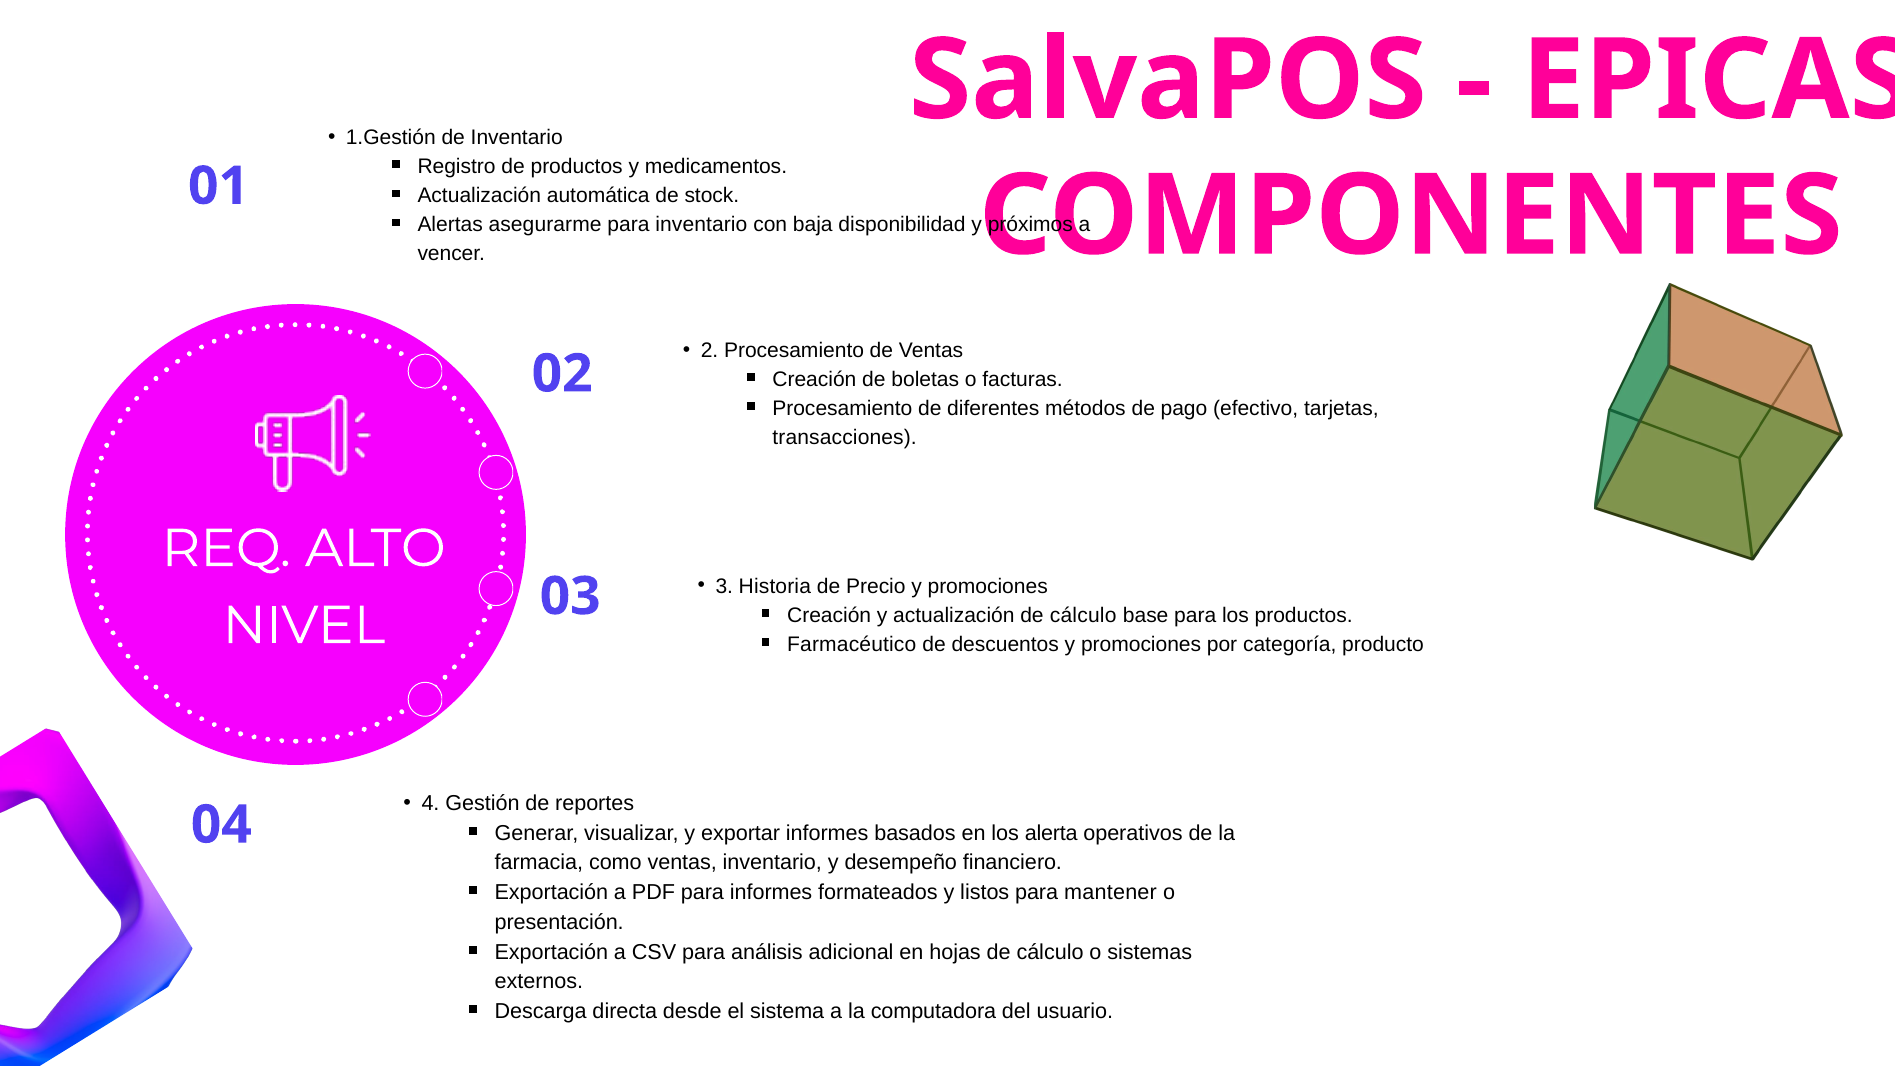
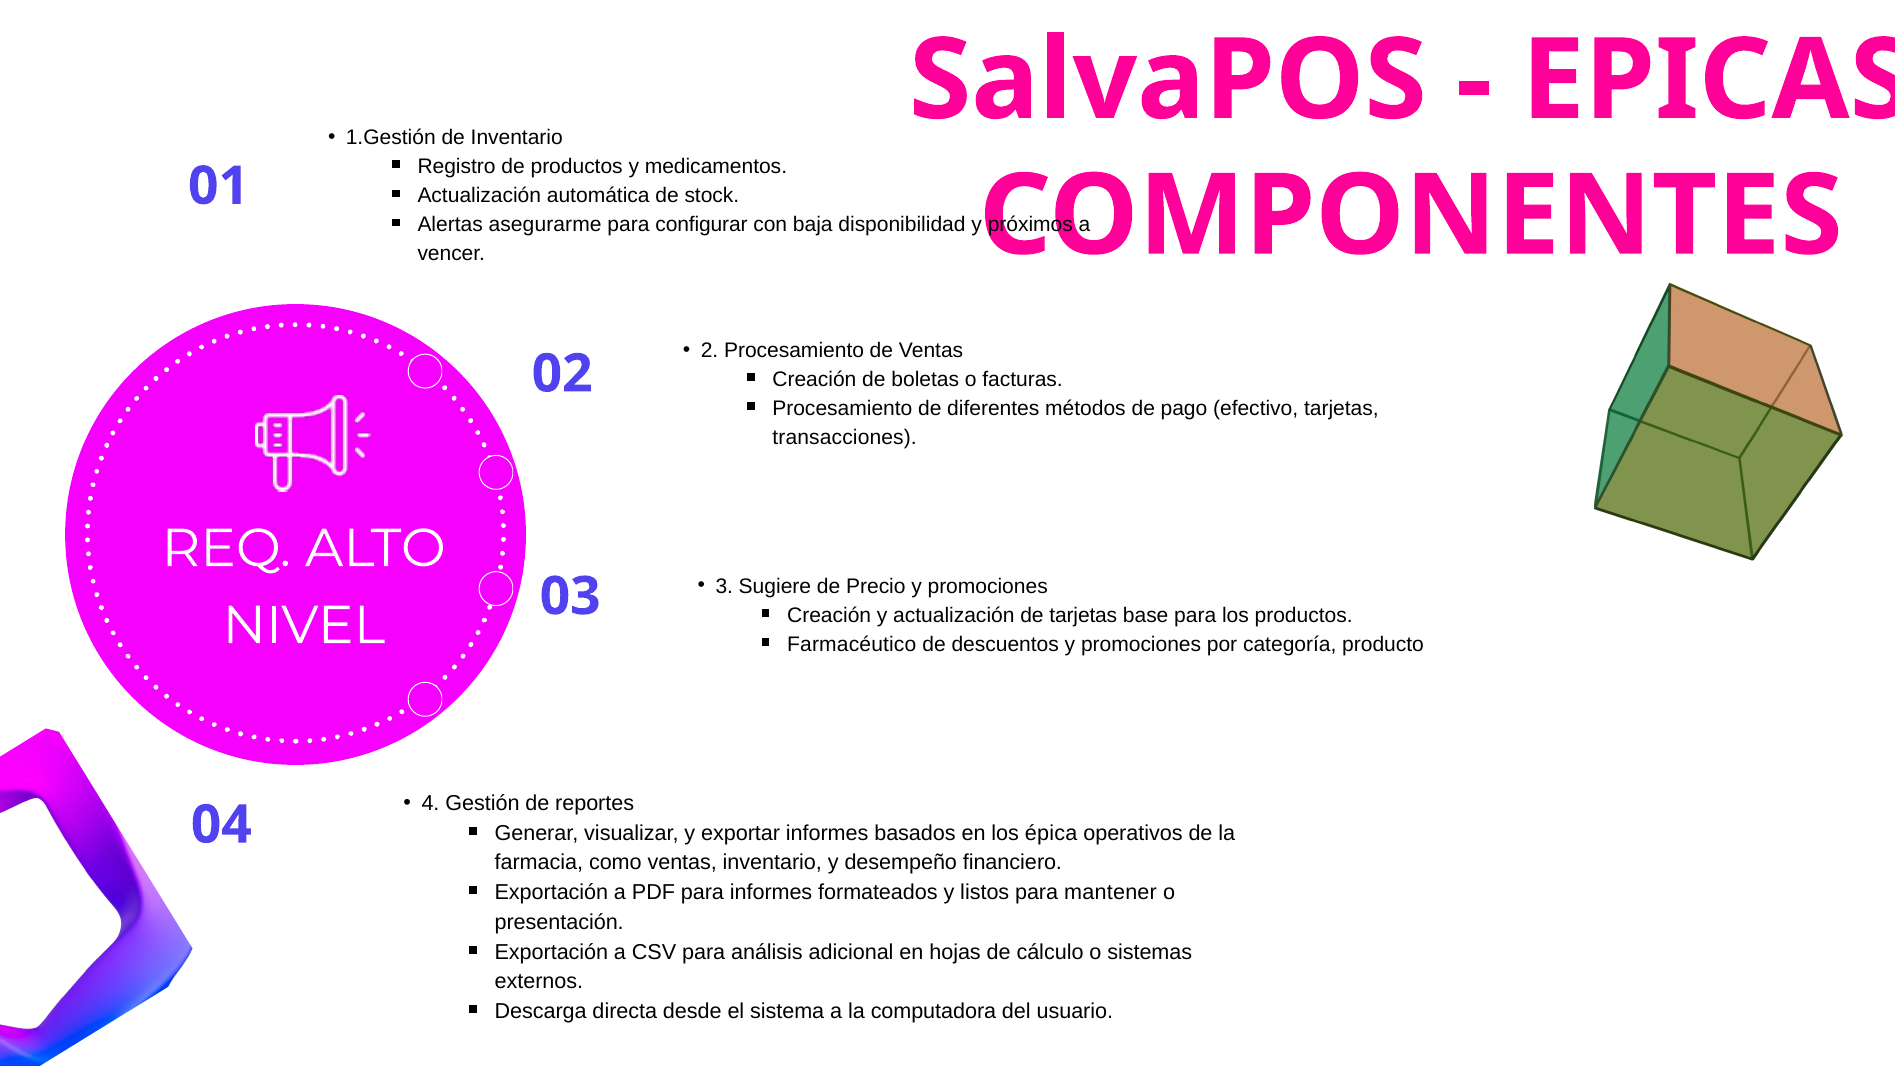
para inventario: inventario -> configurar (702, 225)
Historia: Historia -> Sugiere (775, 586)
actualización de cálculo: cálculo -> tarjetas (1083, 615)
alerta: alerta -> épica (1051, 833)
